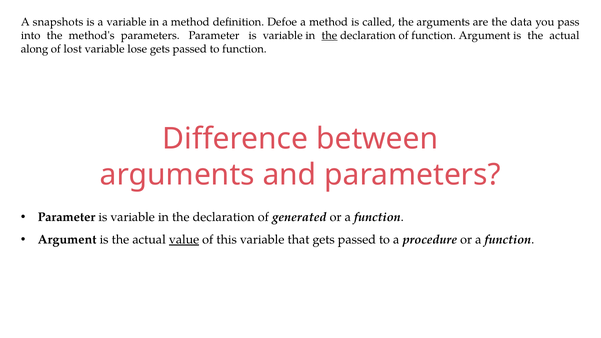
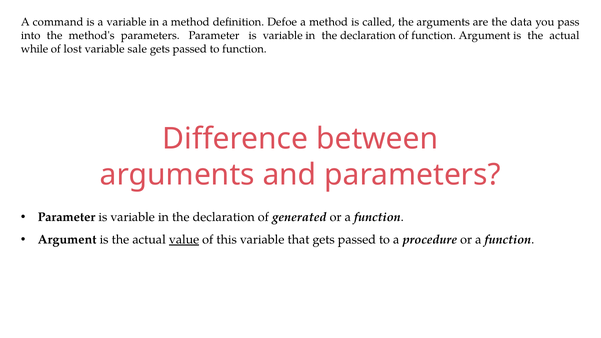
snapshots: snapshots -> command (58, 22)
the underline: present -> none (329, 35)
along: along -> while (35, 49)
lose: lose -> sale (137, 49)
